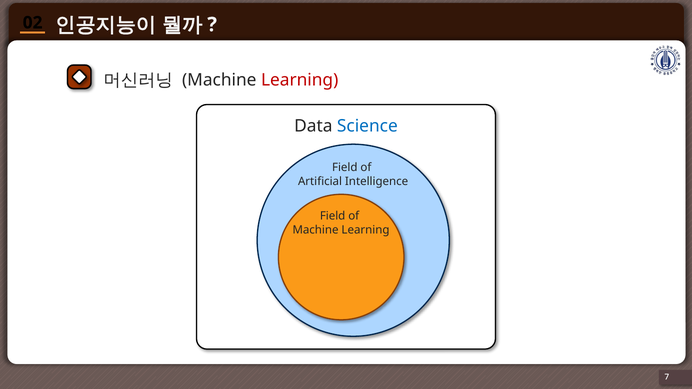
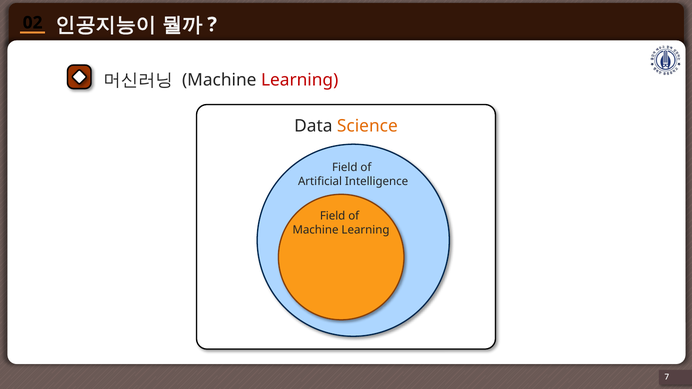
Science colour: blue -> orange (367, 126)
